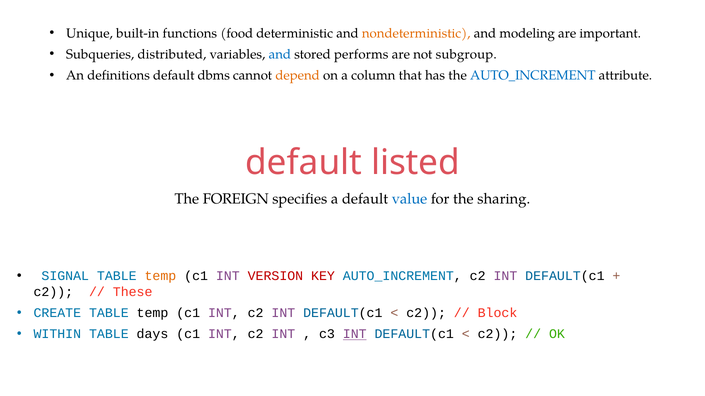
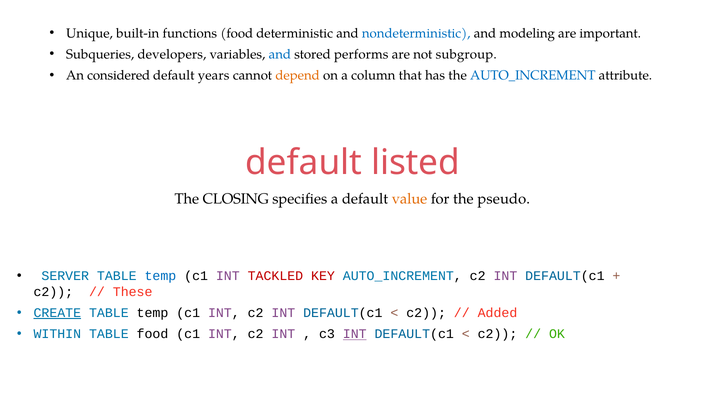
nondeterministic colour: orange -> blue (416, 33)
distributed: distributed -> developers (172, 54)
definitions: definitions -> considered (119, 76)
dbms: dbms -> years (214, 76)
FOREIGN: FOREIGN -> CLOSING (236, 199)
value colour: blue -> orange (410, 199)
sharing: sharing -> pseudo (504, 199)
SIGNAL: SIGNAL -> SERVER (65, 276)
temp colour: orange -> blue (160, 276)
VERSION: VERSION -> TACKLED (275, 276)
CREATE underline: none -> present (57, 313)
Block: Block -> Added (497, 313)
TABLE days: days -> food (152, 334)
